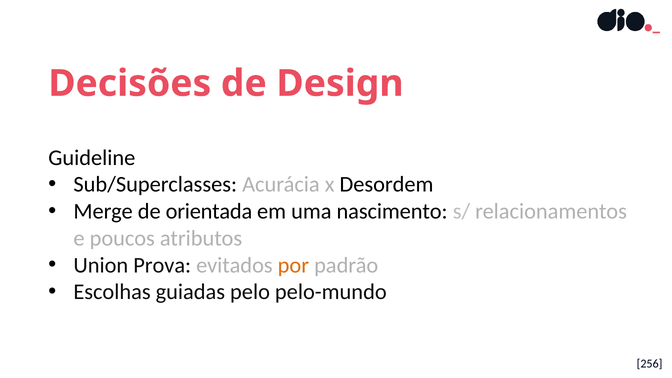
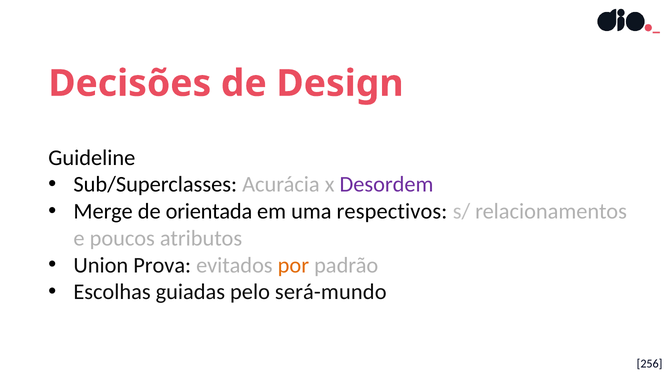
Desordem colour: black -> purple (386, 185)
nascimento: nascimento -> respectivos (392, 211)
pelo-mundo: pelo-mundo -> será-mundo (331, 292)
